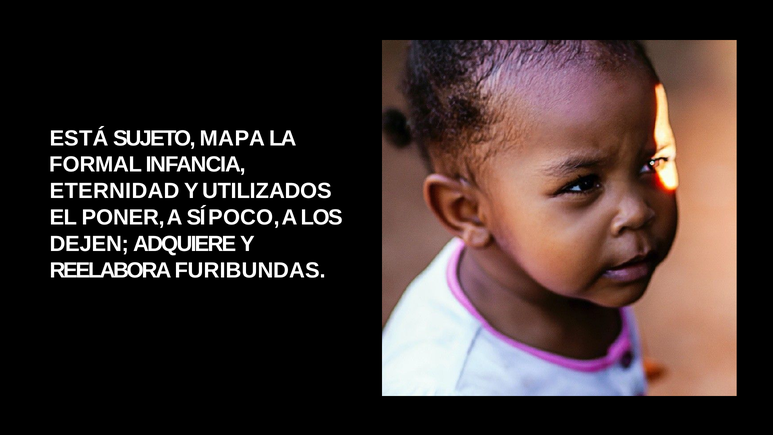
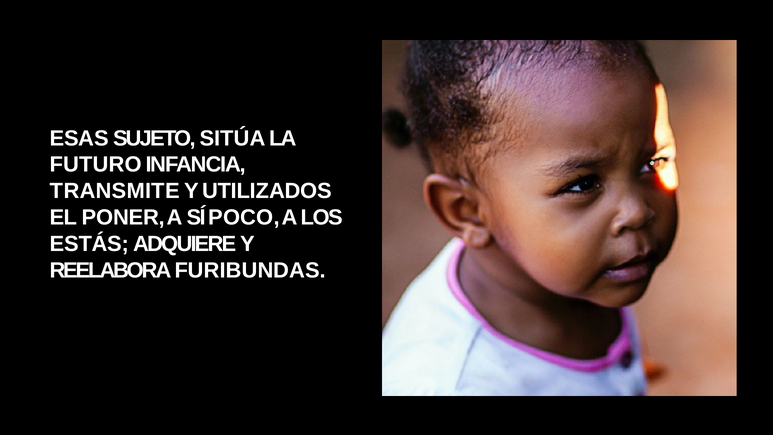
ESTÁ: ESTÁ -> ESAS (79, 138)
MAPA: MAPA -> SITÚA (233, 138)
FORMAL: FORMAL -> FUTURO (96, 165)
ETERNIDAD: ETERNIDAD -> TRANSMITE (115, 191)
DEJEN: DEJEN -> ESTÁS (89, 244)
